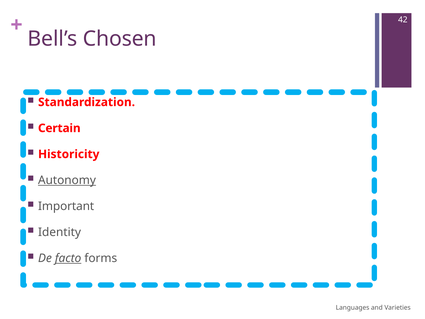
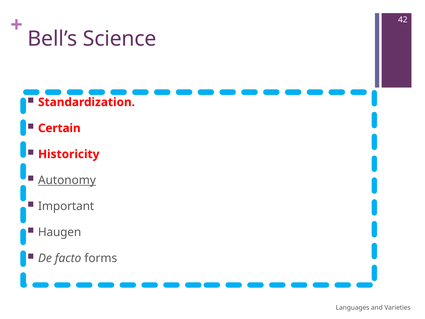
Chosen: Chosen -> Science (120, 39)
Identity: Identity -> Haugen (60, 232)
facto underline: present -> none (68, 258)
